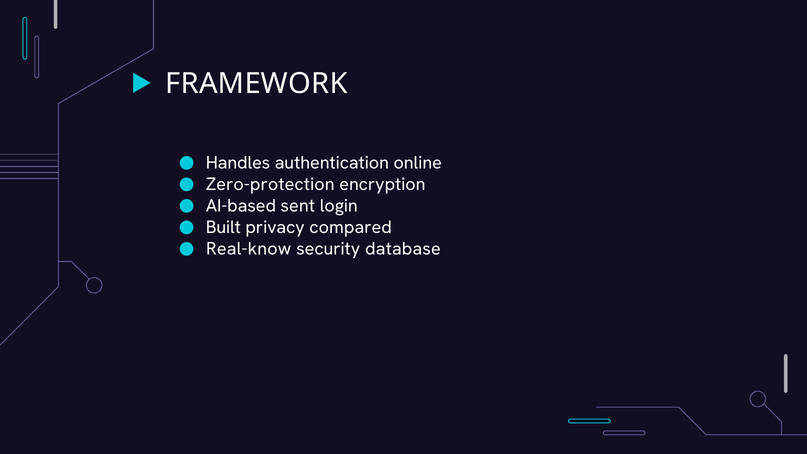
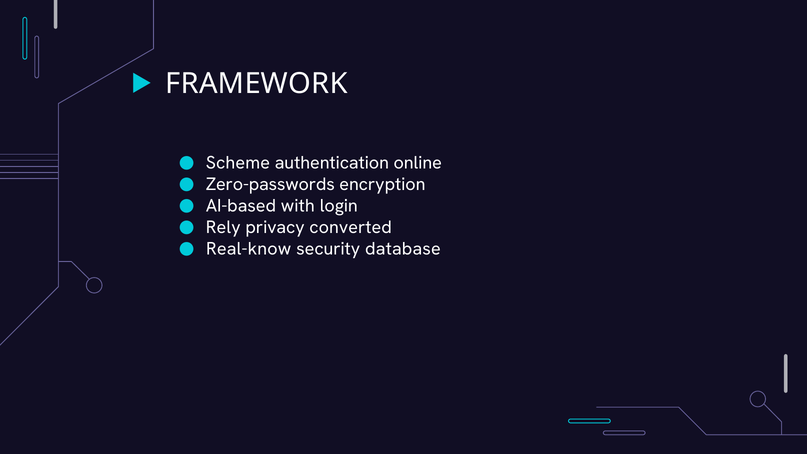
Handles: Handles -> Scheme (238, 163)
Zero-protection: Zero-protection -> Zero-passwords (270, 184)
sent: sent -> with (298, 206)
Built: Built -> Rely (223, 227)
compared: compared -> converted (351, 227)
